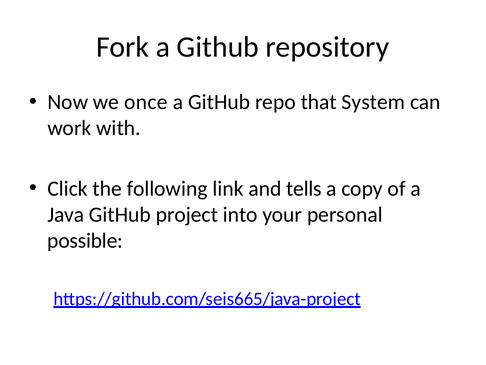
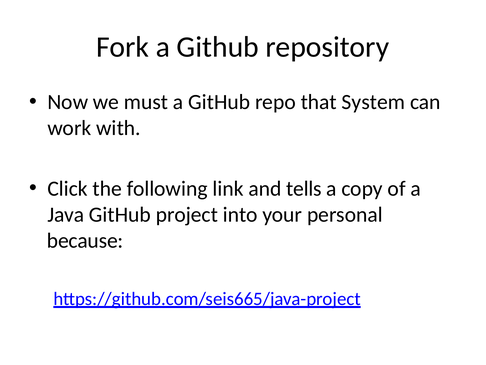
once: once -> must (146, 102)
possible: possible -> because (85, 240)
